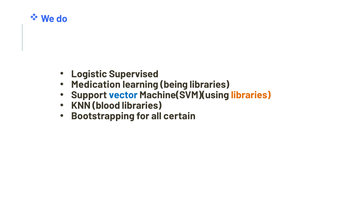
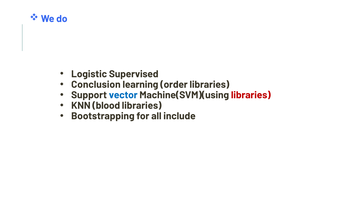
Medication: Medication -> Conclusion (96, 84)
being: being -> order (174, 84)
libraries colour: orange -> red (251, 95)
certain: certain -> include (180, 116)
